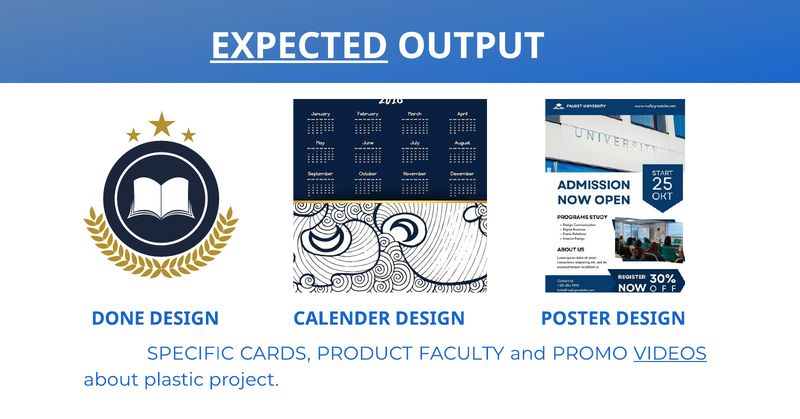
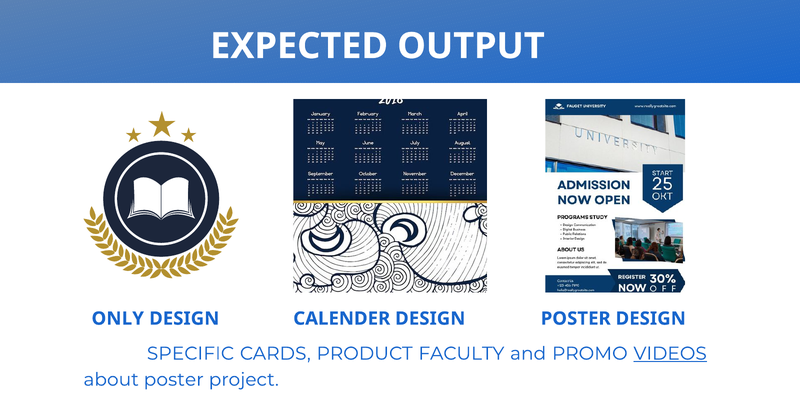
EXPECTED underline: present -> none (299, 46)
DONE: DONE -> ONLY (118, 318)
about plastic: plastic -> poster (174, 379)
